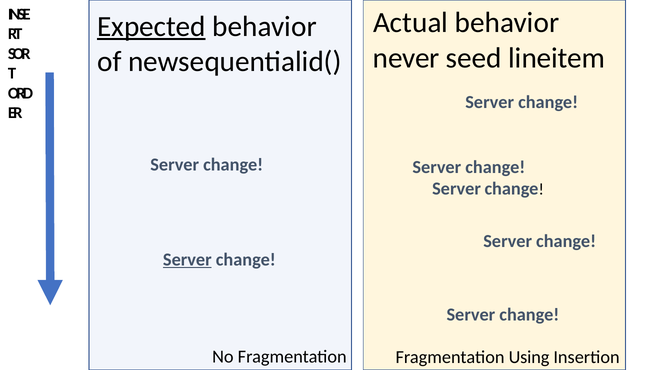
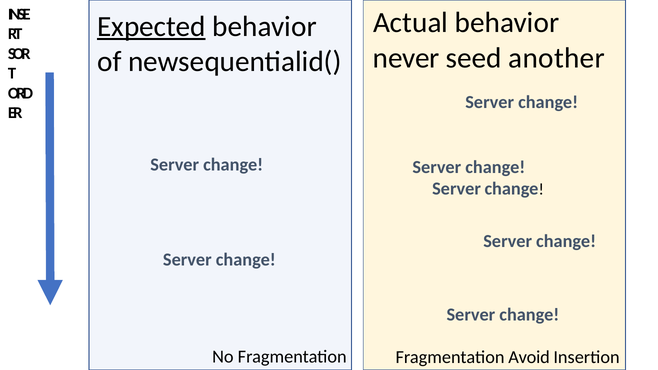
lineitem: lineitem -> another (557, 58)
Server underline: present -> none (187, 260)
Using: Using -> Avoid (529, 357)
